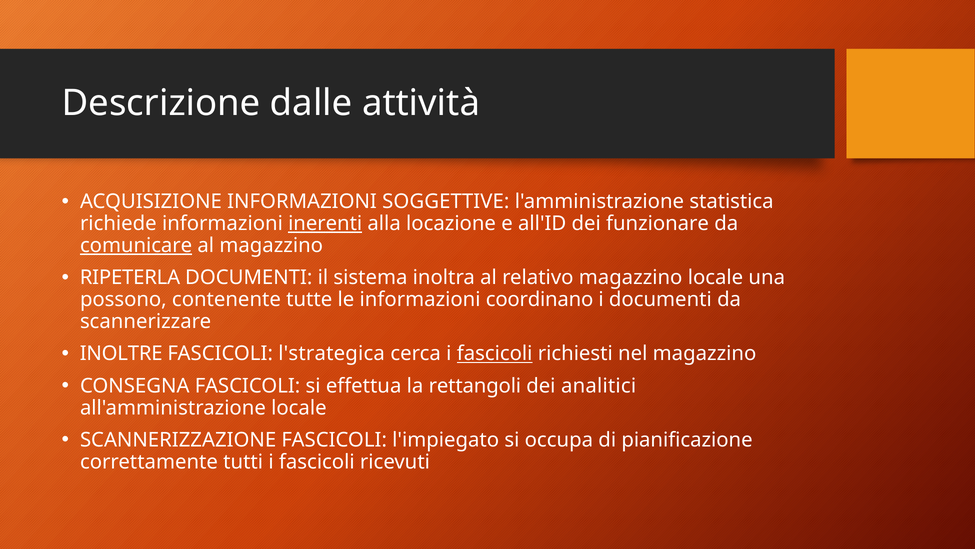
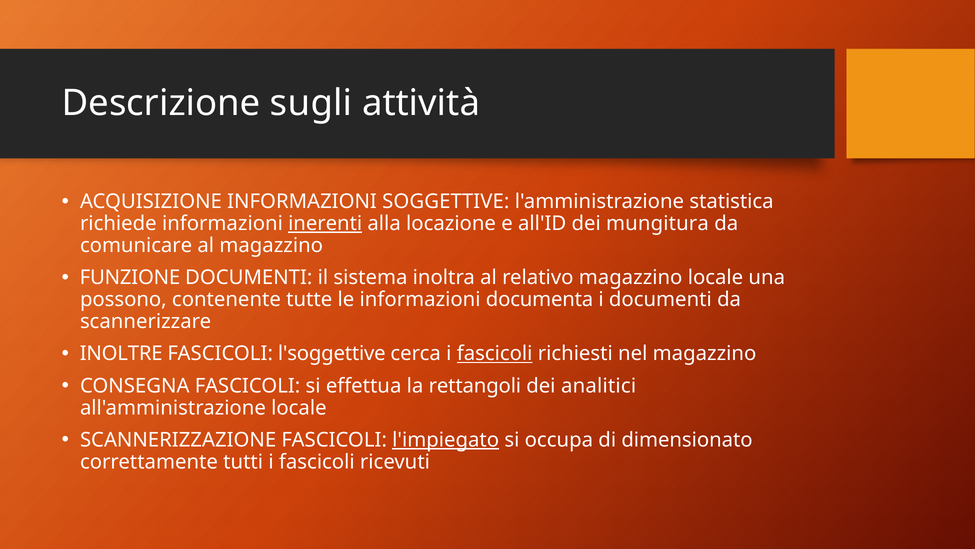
dalle: dalle -> sugli (311, 103)
funzionare: funzionare -> mungitura (657, 223)
comunicare underline: present -> none (136, 245)
RIPETERLA: RIPETERLA -> FUNZIONE (130, 277)
coordinano: coordinano -> documenta (540, 299)
l'strategica: l'strategica -> l'soggettive (332, 353)
l'impiegato underline: none -> present (446, 439)
pianificazione: pianificazione -> dimensionato (687, 439)
